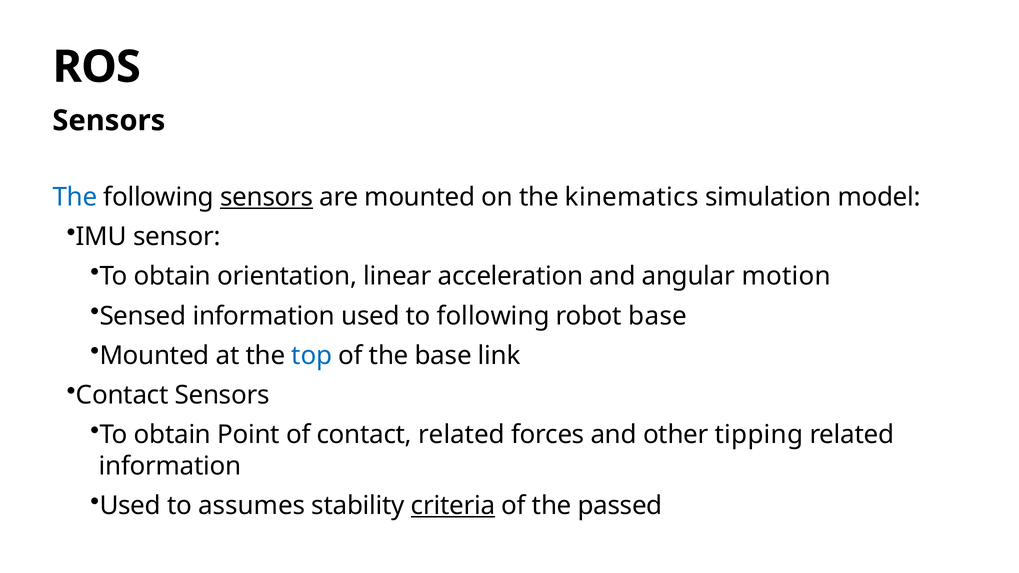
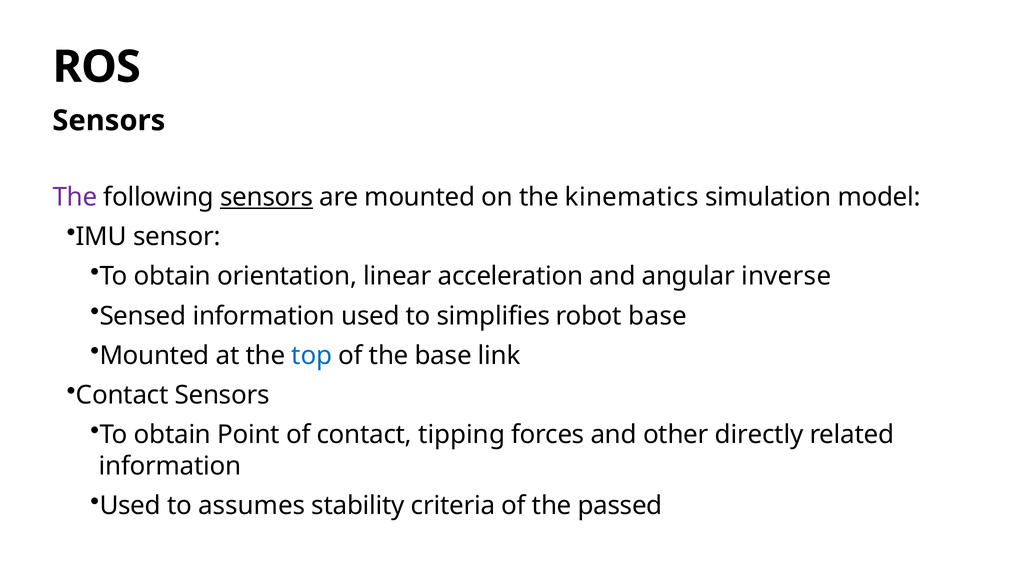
The colour: blue -> purple (75, 197)
motion: motion -> inverse (786, 276)
to following: following -> simplifies (493, 316)
contact related: related -> tipping (462, 435)
tipping: tipping -> directly (759, 435)
criteria underline: present -> none (453, 506)
